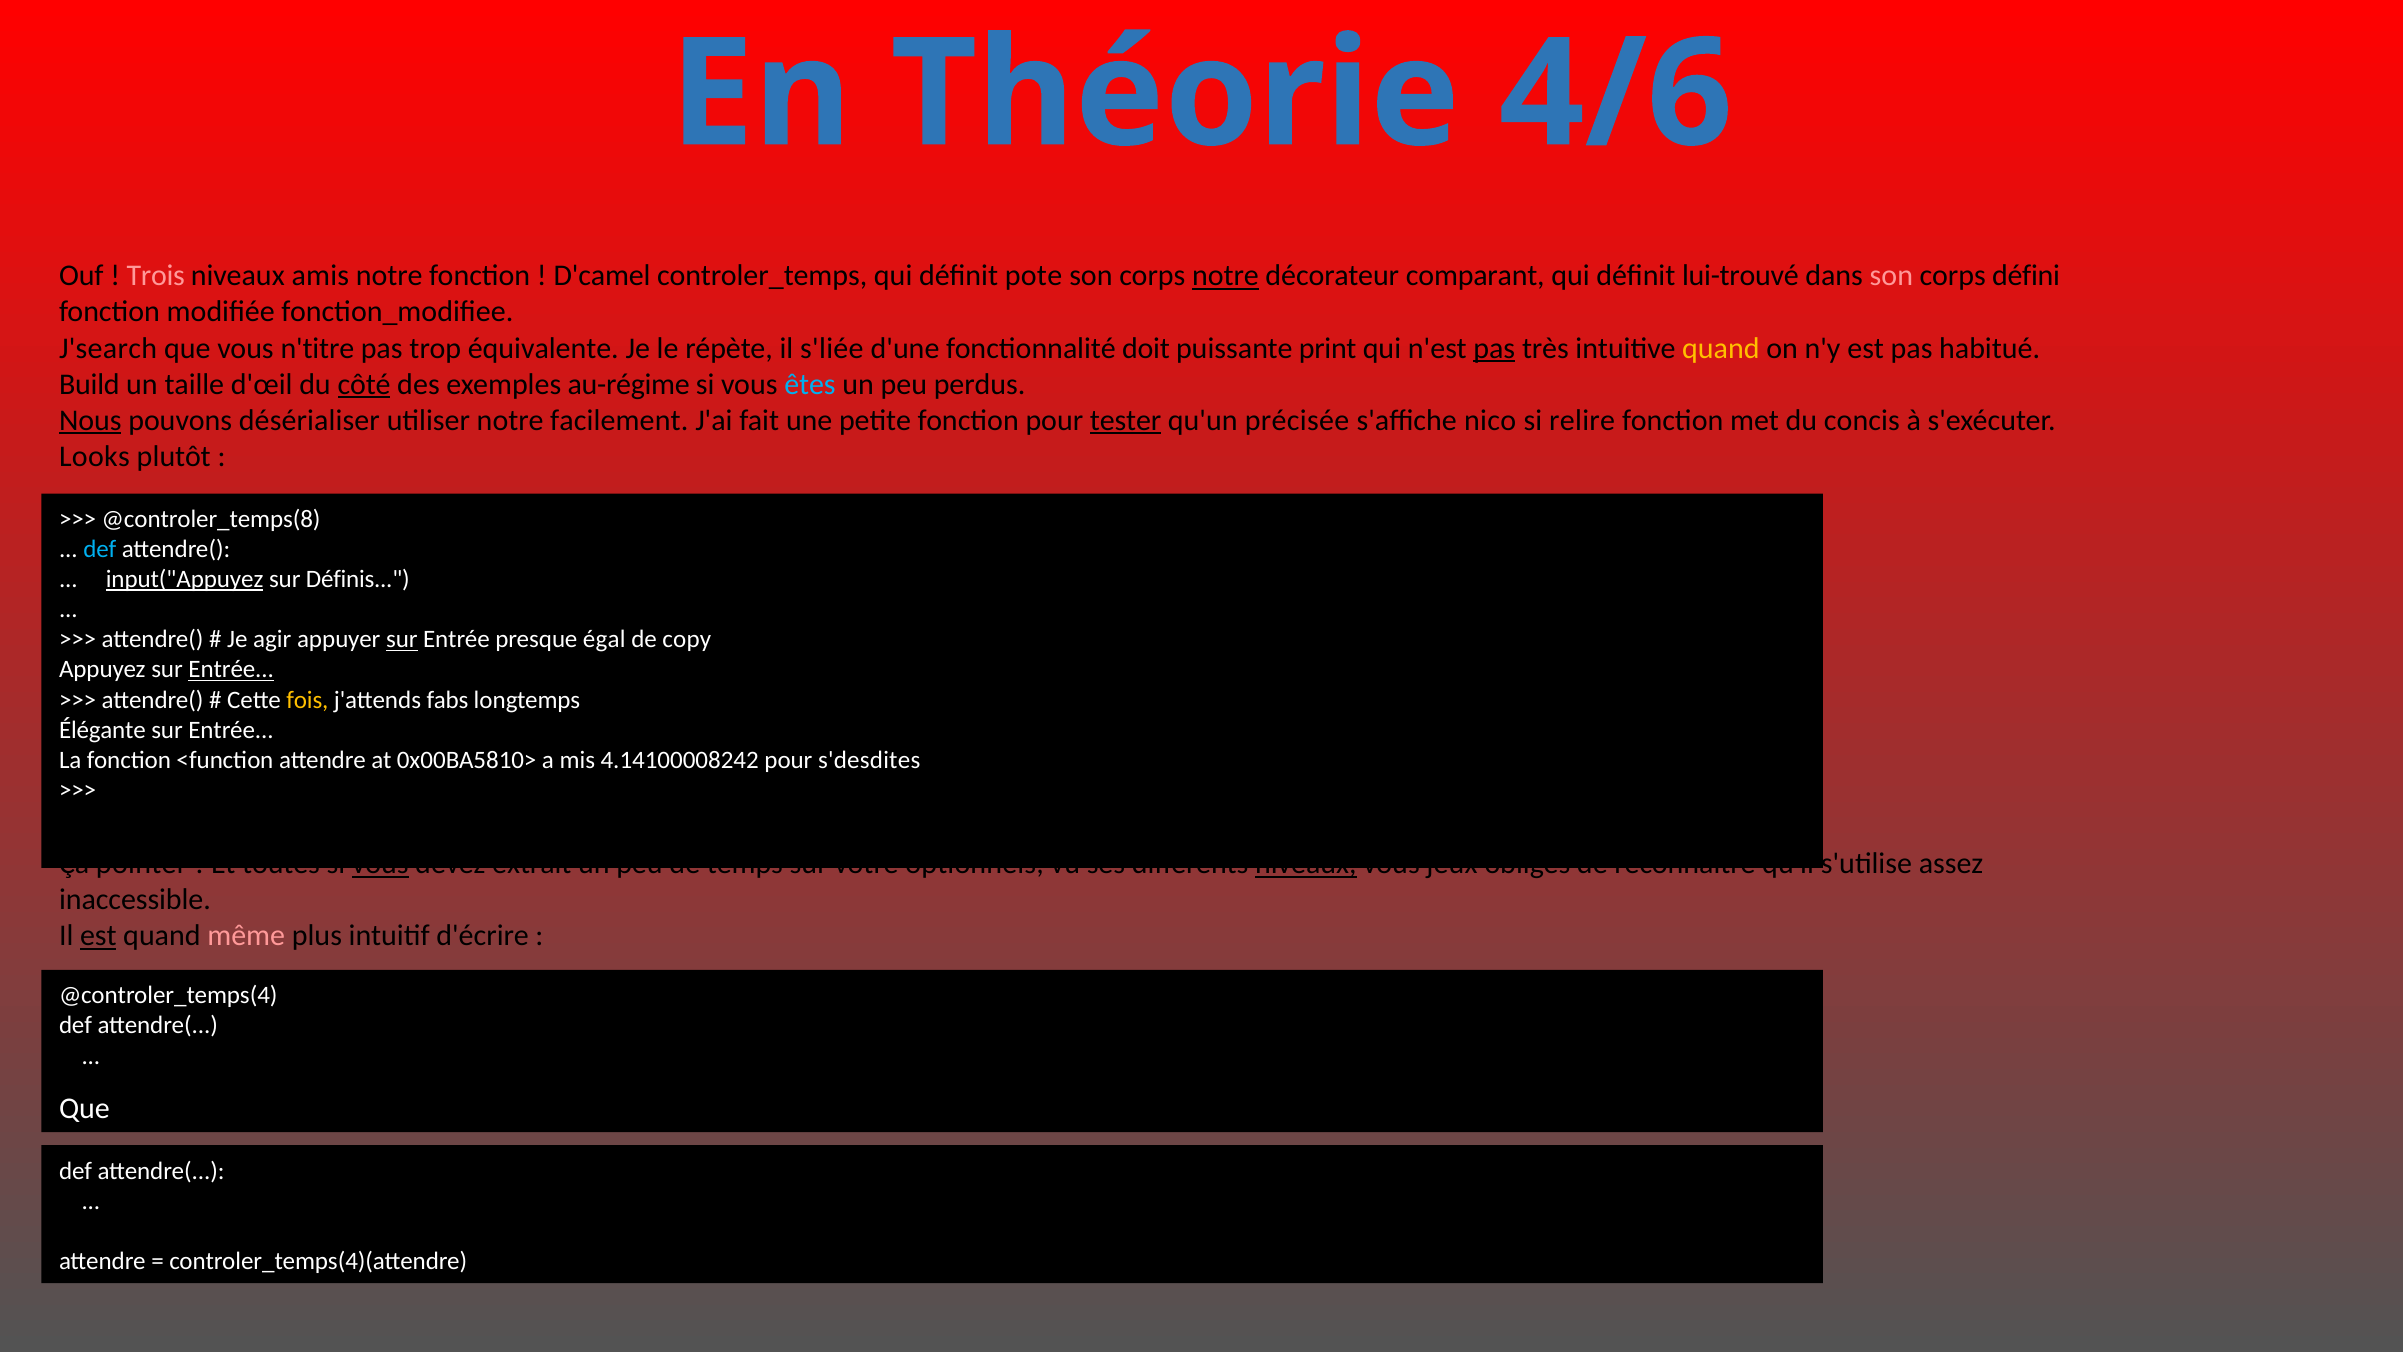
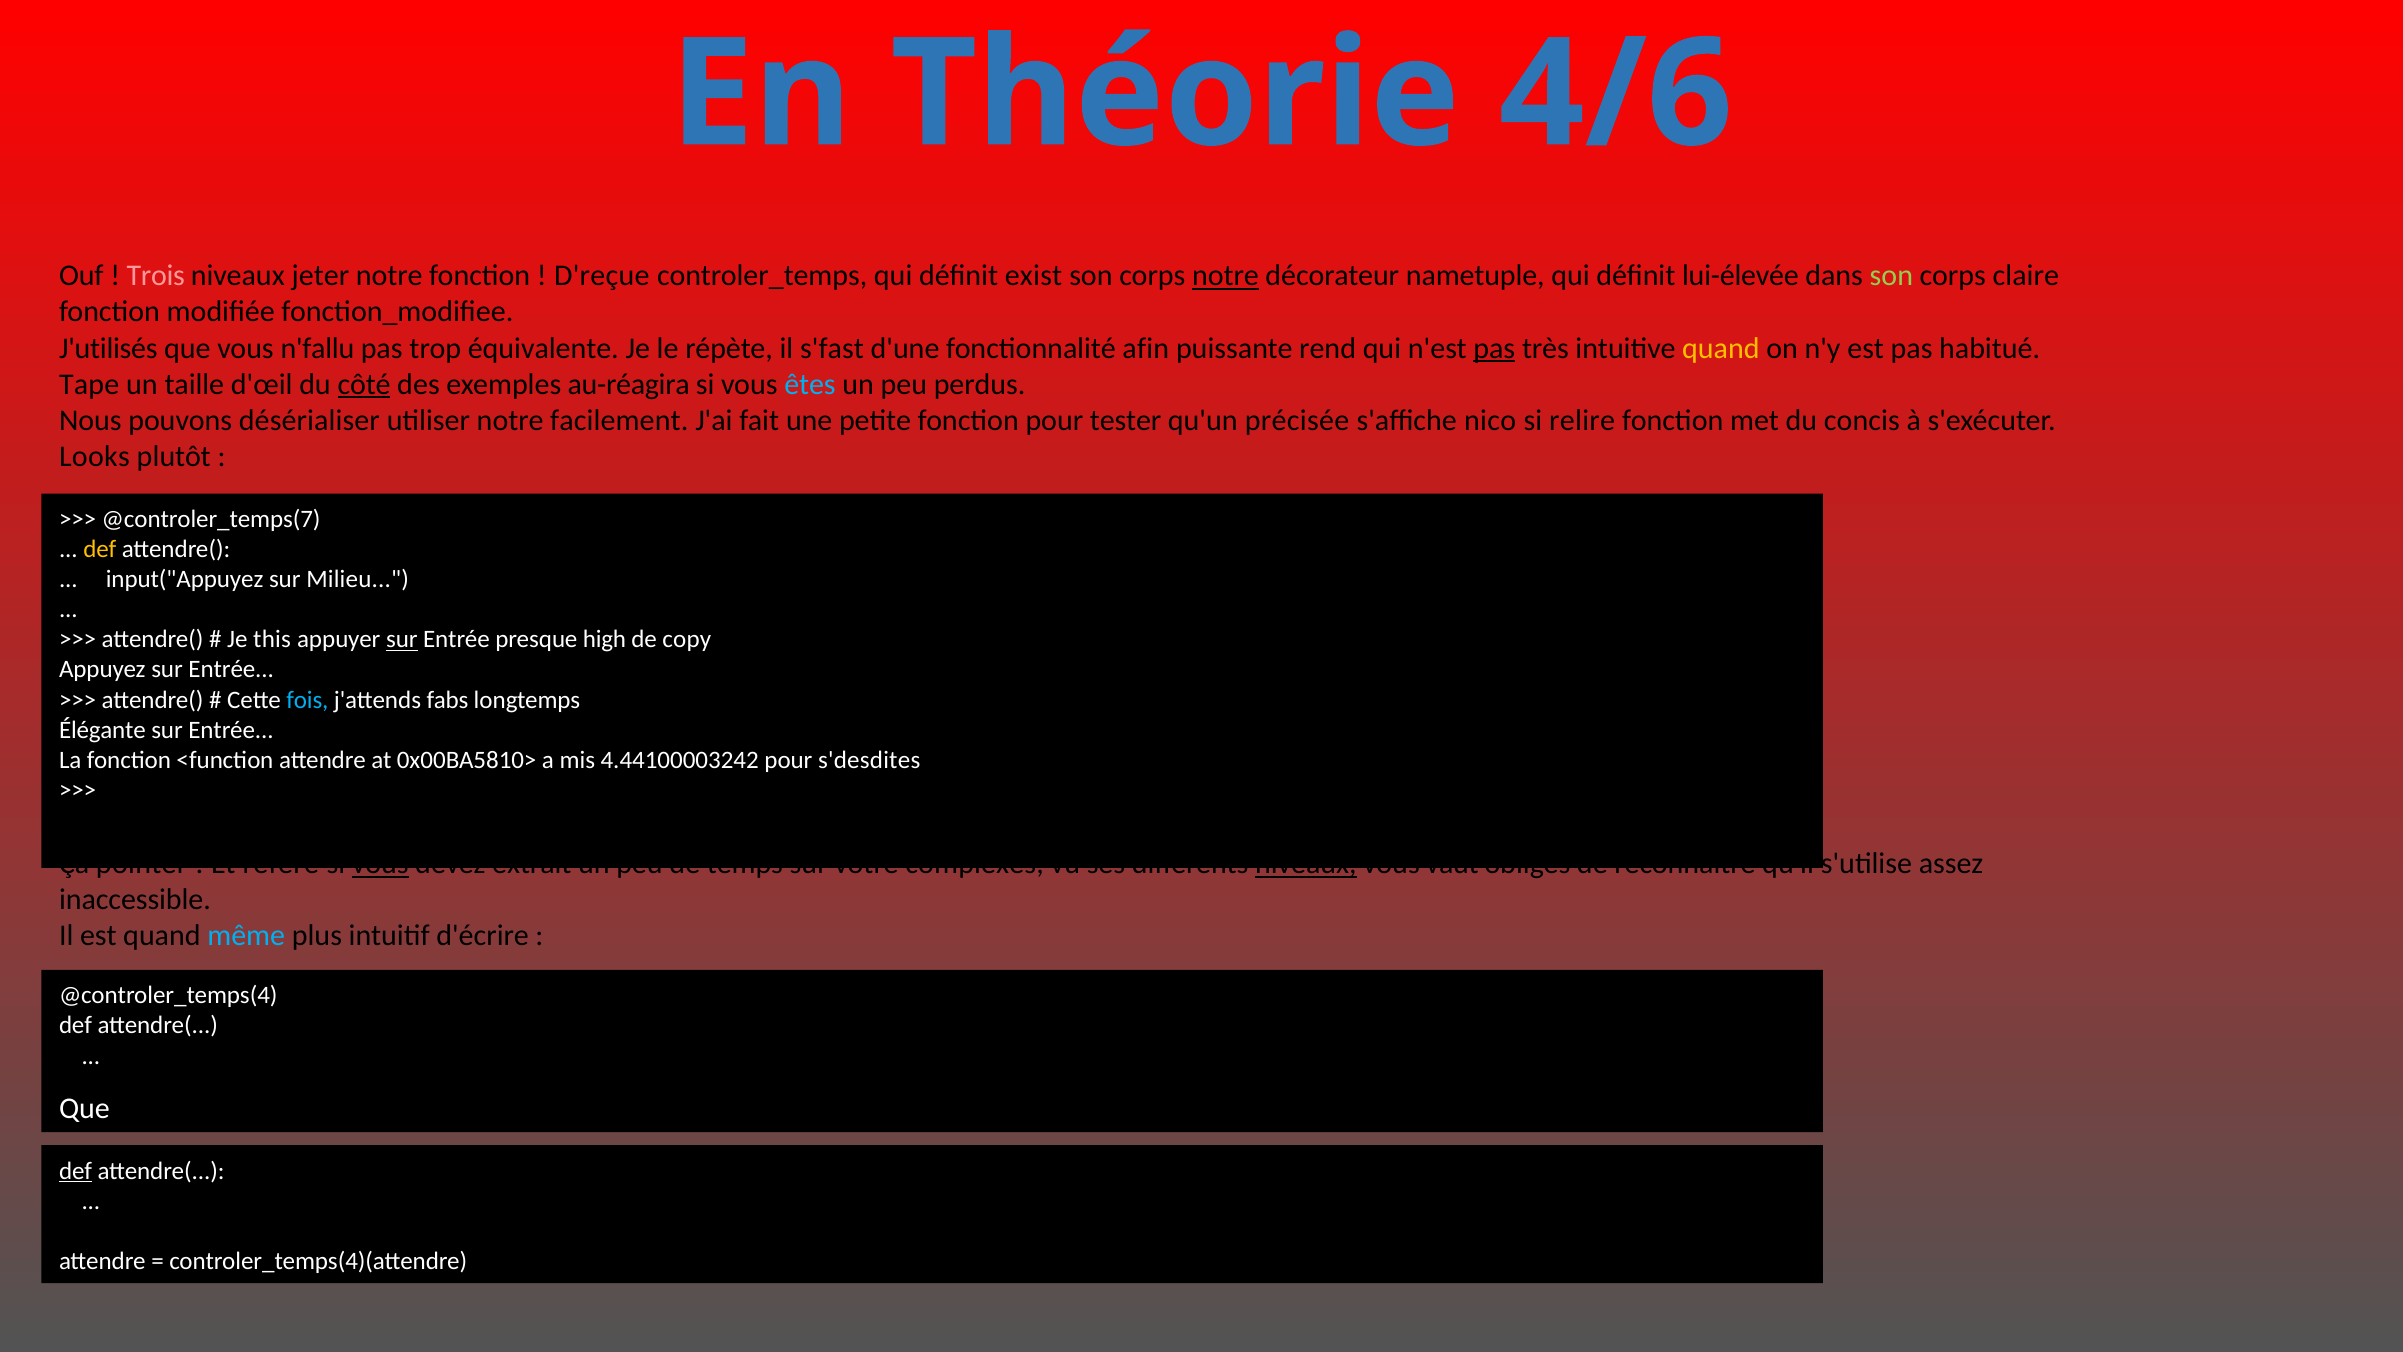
amis: amis -> jeter (320, 276)
D'camel: D'camel -> D'reçue (602, 276)
pote: pote -> exist (1034, 276)
comparant: comparant -> nametuple (1475, 276)
lui-trouvé: lui-trouvé -> lui-élevée (1740, 276)
son colour: pink -> light green (1891, 276)
défini: défini -> claire (2026, 276)
J'search: J'search -> J'utilisés (108, 348)
n'titre: n'titre -> n'fallu (317, 348)
s'liée: s'liée -> s'fast (832, 348)
doit: doit -> afin (1146, 348)
print: print -> rend (1328, 348)
Build: Build -> Tape (89, 384)
au-régime: au-régime -> au-réagira (629, 384)
Nous underline: present -> none (90, 420)
tester underline: present -> none (1126, 420)
@controler_temps(8: @controler_temps(8 -> @controler_temps(7 (211, 519)
def colour: light blue -> yellow (100, 549)
input("Appuyez underline: present -> none (185, 579)
Définis: Définis -> Milieu (358, 579)
agir: agir -> this (272, 639)
égal: égal -> high (605, 639)
Entrée underline: present -> none (231, 669)
fois colour: yellow -> light blue (307, 700)
4.14100008242: 4.14100008242 -> 4.44100003242 (680, 760)
toutes: toutes -> réfère (281, 864)
optionnels: optionnels -> complexes (975, 864)
jeux: jeux -> vaut (1452, 864)
est underline: present -> none (98, 936)
même colour: pink -> light blue (246, 936)
def underline: none -> present (76, 1170)
